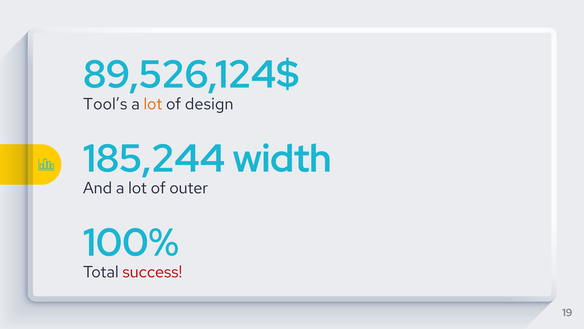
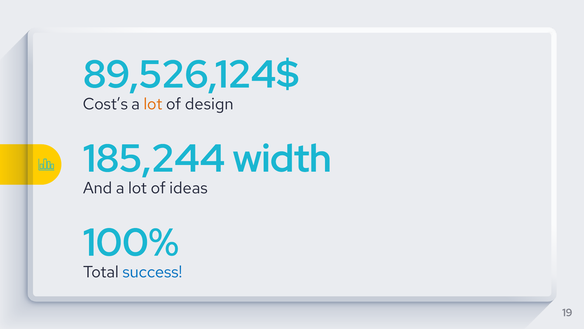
Tool’s: Tool’s -> Cost’s (105, 104)
outer: outer -> ideas (189, 188)
success colour: red -> blue (152, 272)
